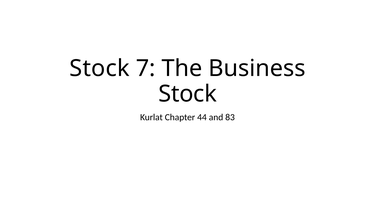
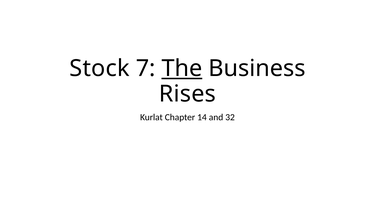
The underline: none -> present (182, 68)
Stock: Stock -> Rises (187, 94)
44: 44 -> 14 (202, 117)
83: 83 -> 32 (230, 117)
